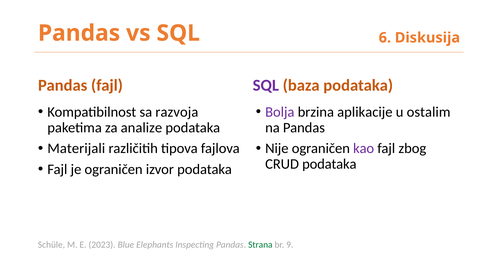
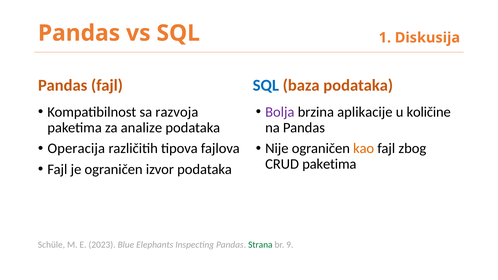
6: 6 -> 1 (385, 38)
SQL colour: purple -> blue (266, 85)
ostalim: ostalim -> količine (429, 112)
Materijali: Materijali -> Operacija (76, 149)
kao colour: purple -> orange (364, 149)
CRUD podataka: podataka -> paketima (329, 164)
